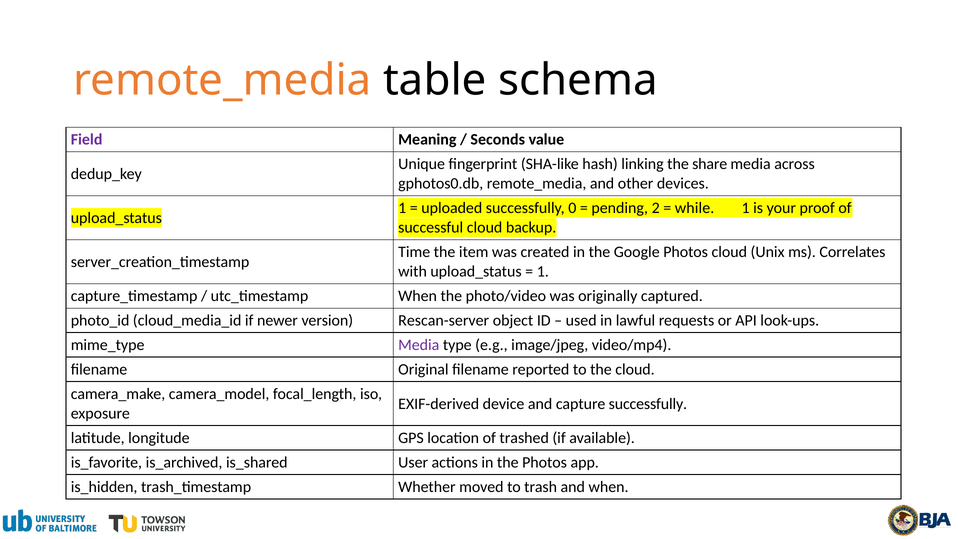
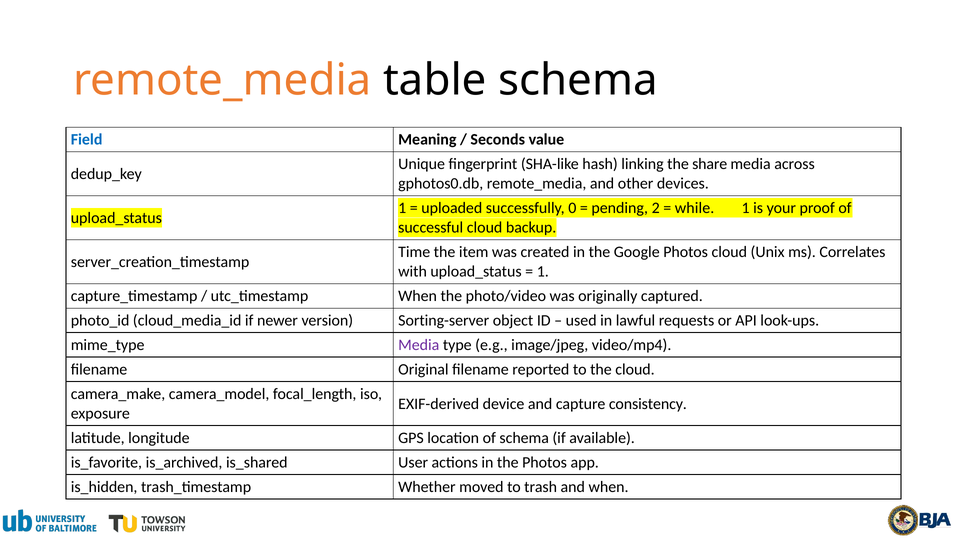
Field colour: purple -> blue (87, 140)
Rescan-server: Rescan-server -> Sorting-server (444, 321)
capture successfully: successfully -> consistency (648, 404)
of trashed: trashed -> schema (524, 438)
